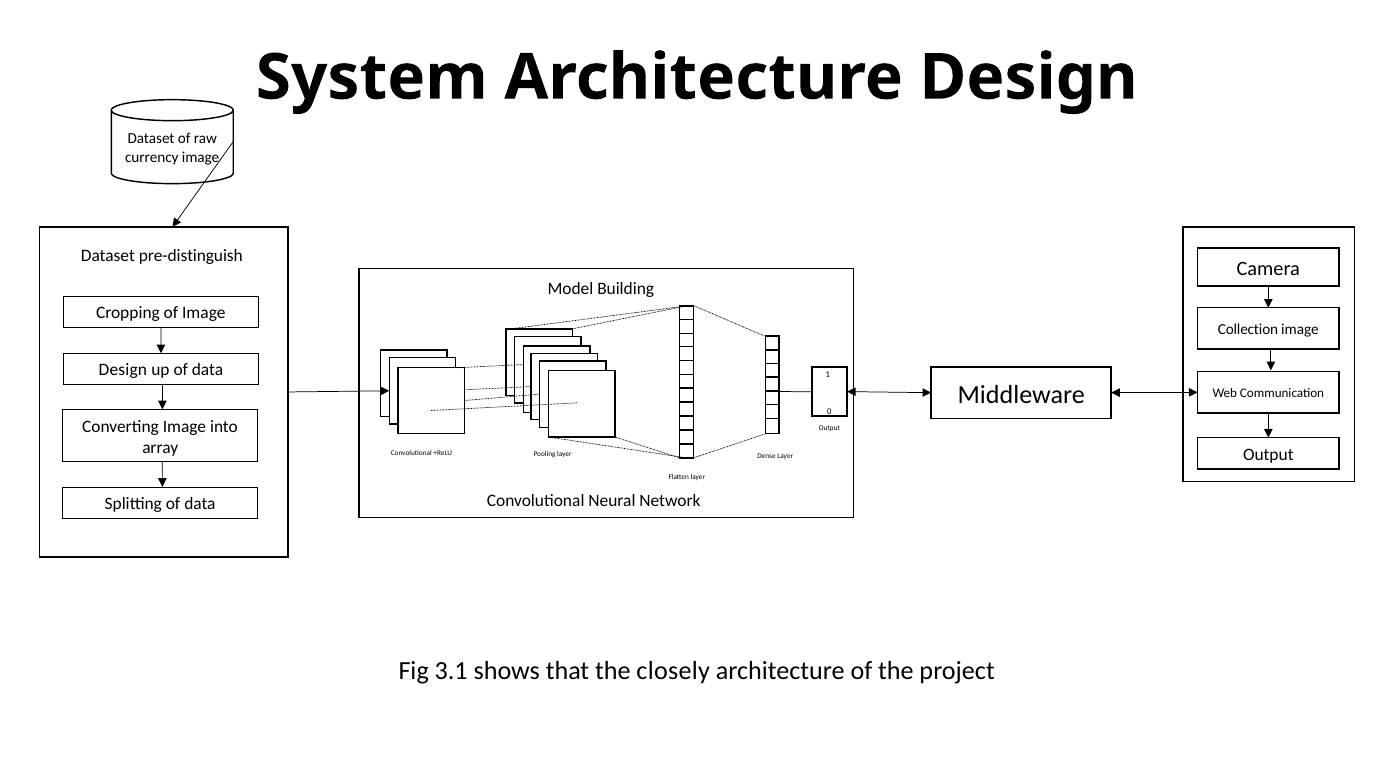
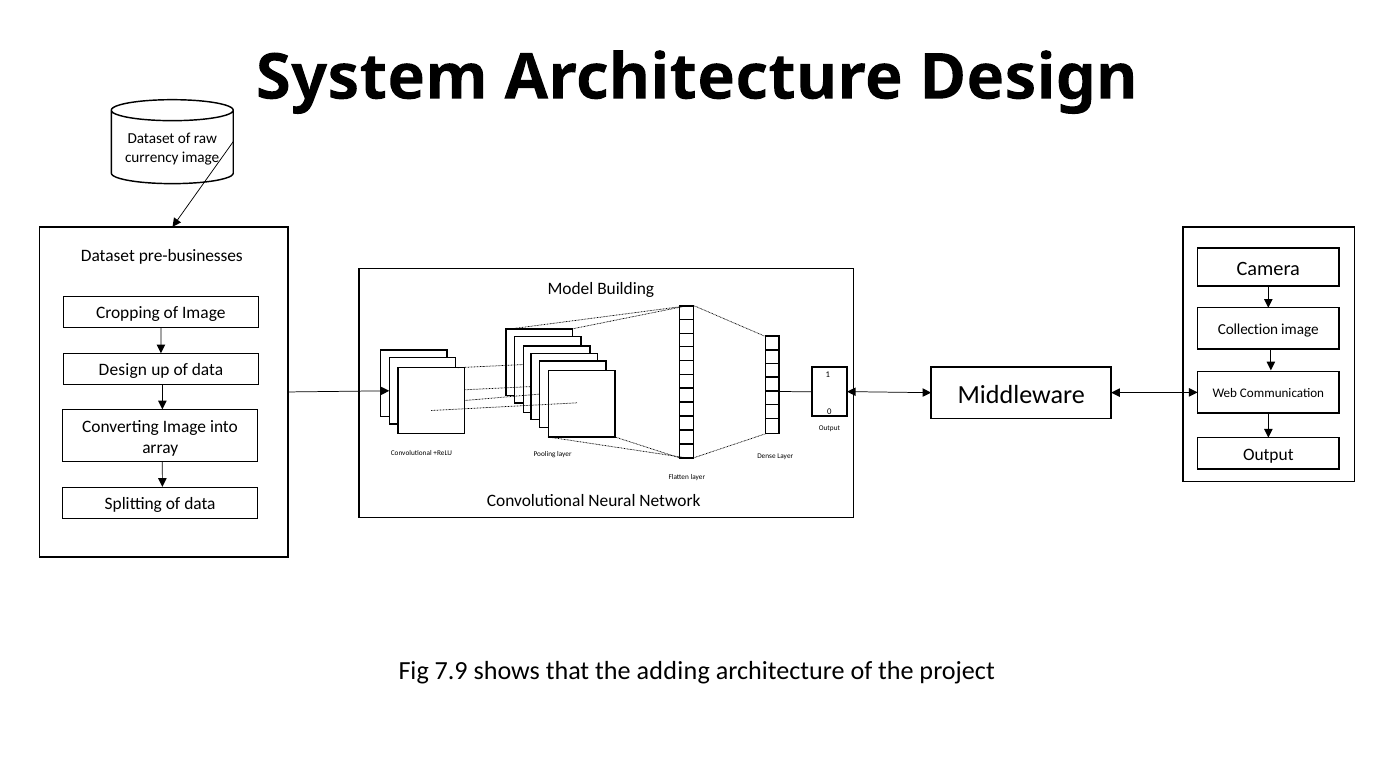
pre-distinguish: pre-distinguish -> pre-businesses (191, 256)
3.1: 3.1 -> 7.9 (451, 671)
closely: closely -> adding (673, 671)
